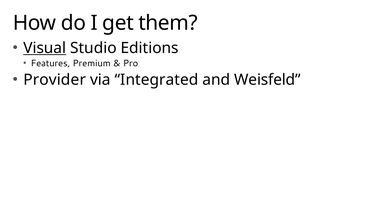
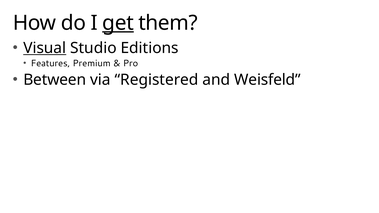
get underline: none -> present (118, 23)
Provider: Provider -> Between (55, 80)
Integrated: Integrated -> Registered (157, 80)
